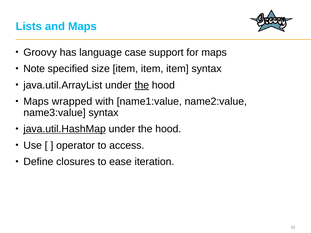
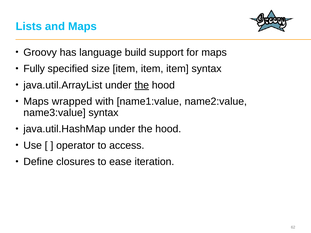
case: case -> build (136, 53)
Note: Note -> Fully (34, 69)
java.util.HashMap underline: present -> none (65, 129)
